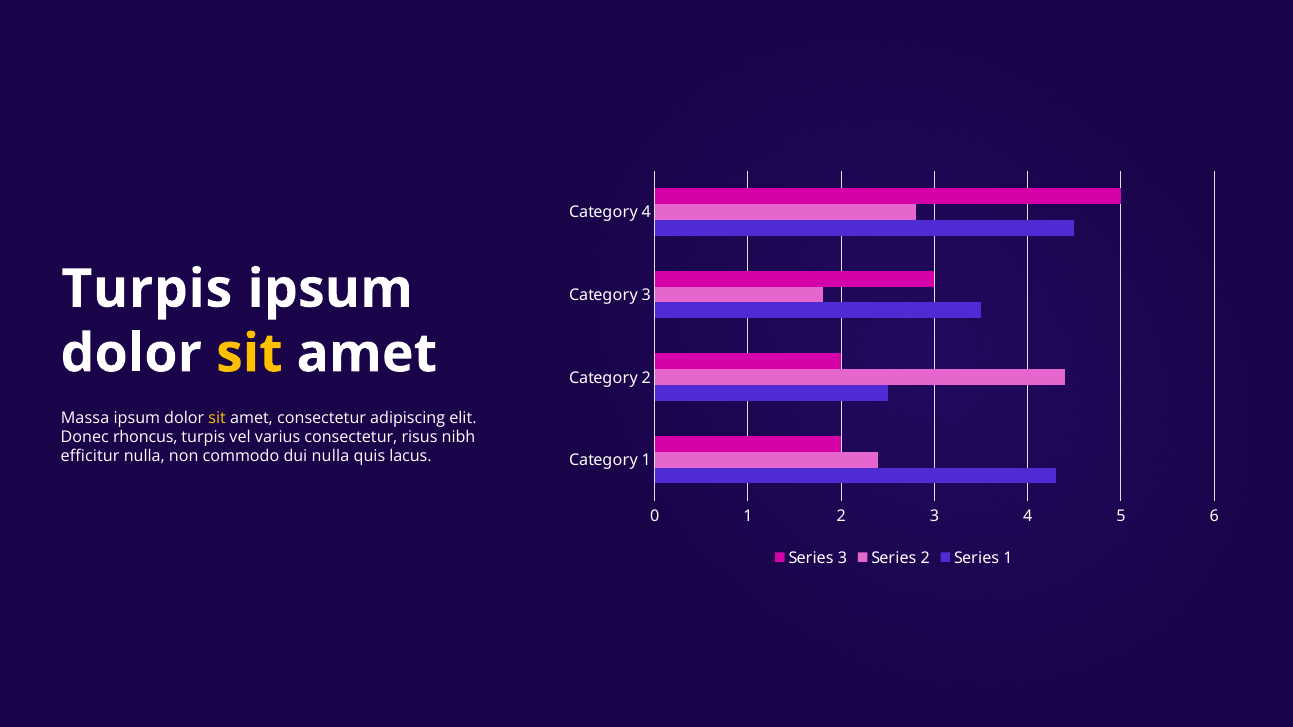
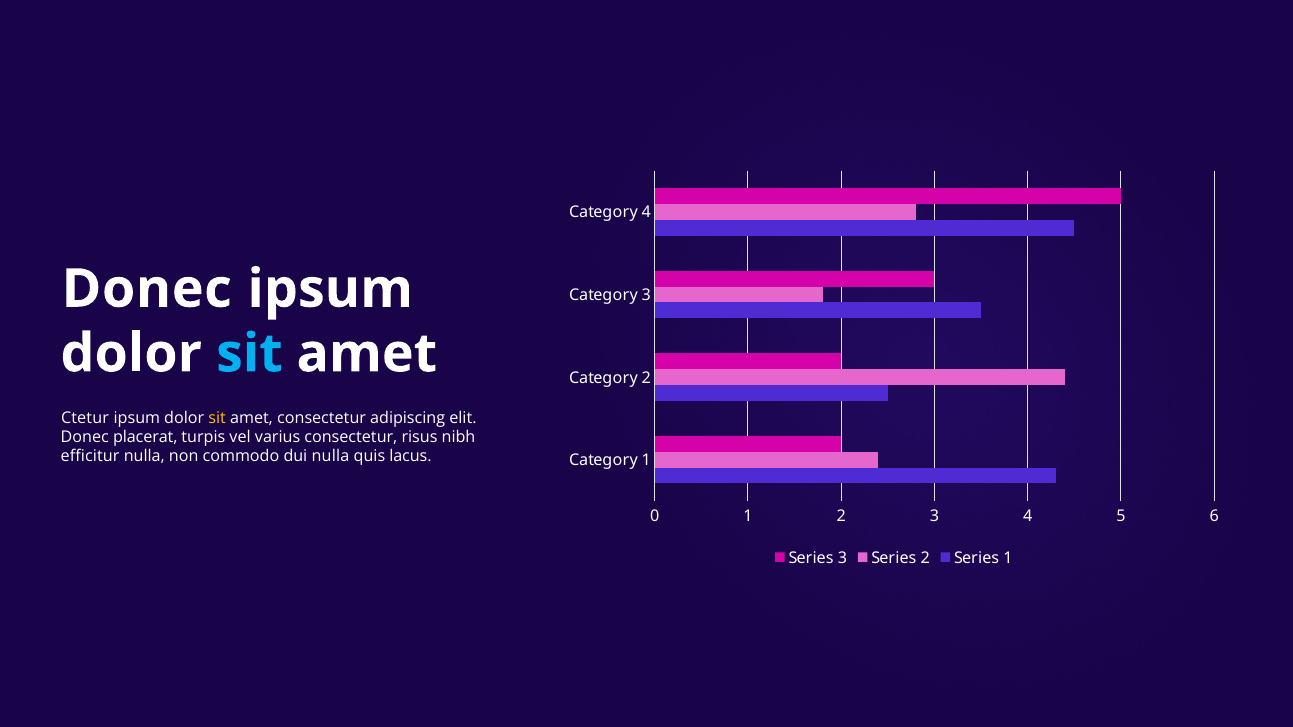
Turpis: Turpis -> Donec (147, 289)
sit colour: yellow -> light blue (249, 354)
Massa: Massa -> Ctetur (85, 418)
rhoncus: rhoncus -> placerat (145, 437)
